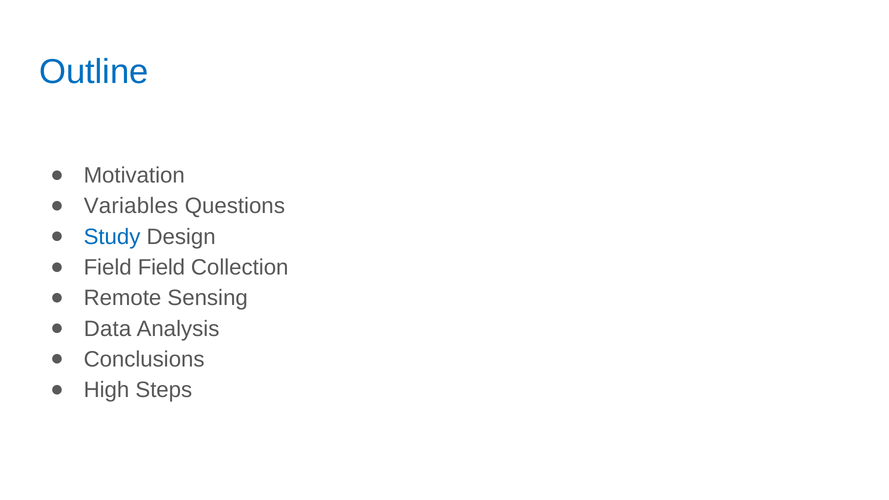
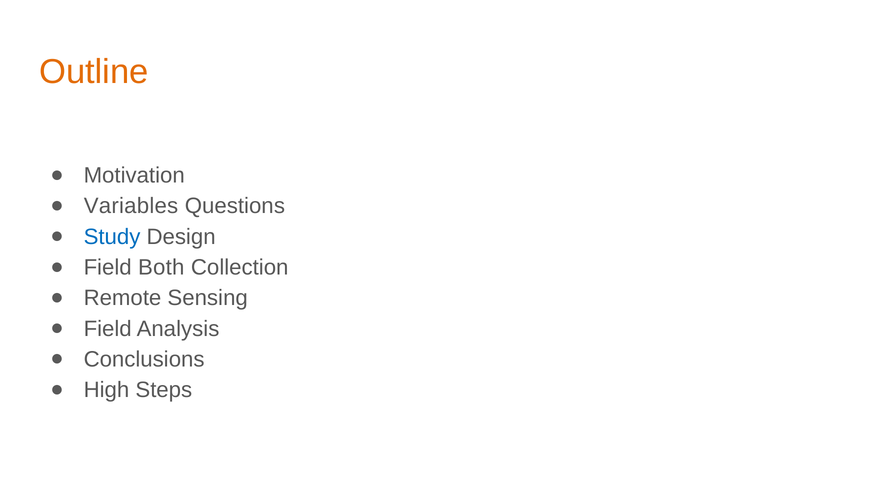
Outline colour: blue -> orange (94, 72)
Field Field: Field -> Both (161, 267)
Data: Data -> Field (108, 329)
